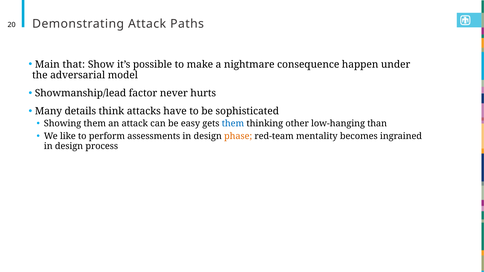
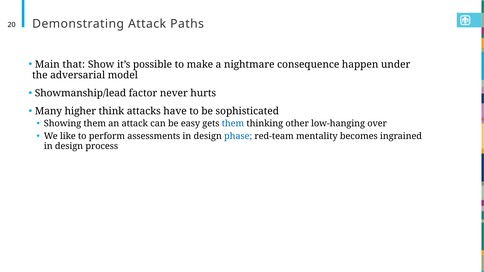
details: details -> higher (80, 111)
than: than -> over (377, 124)
phase colour: orange -> blue (238, 136)
